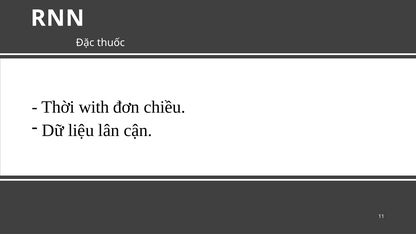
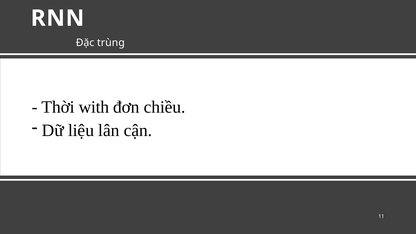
thuốc: thuốc -> trùng (111, 43)
